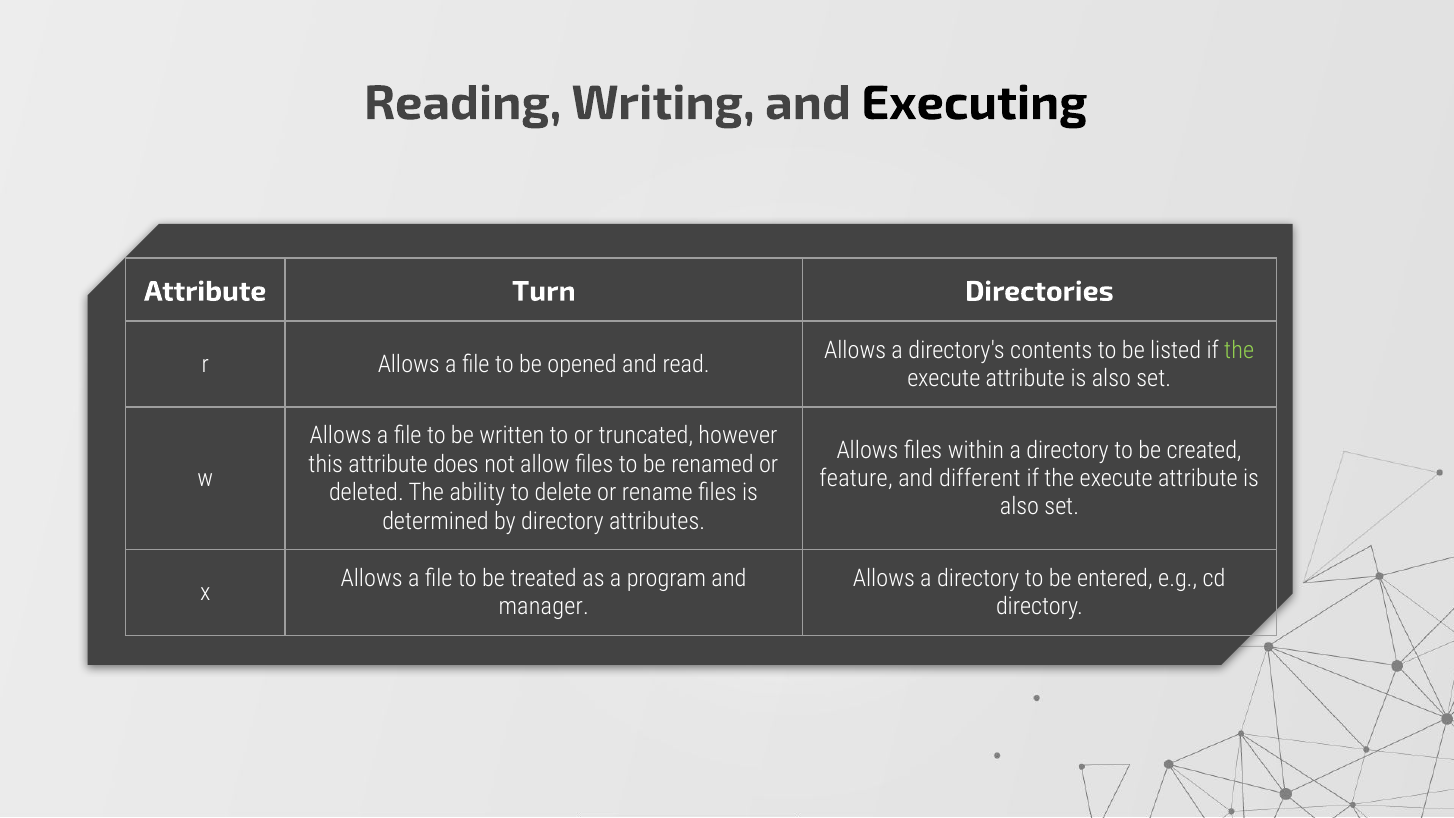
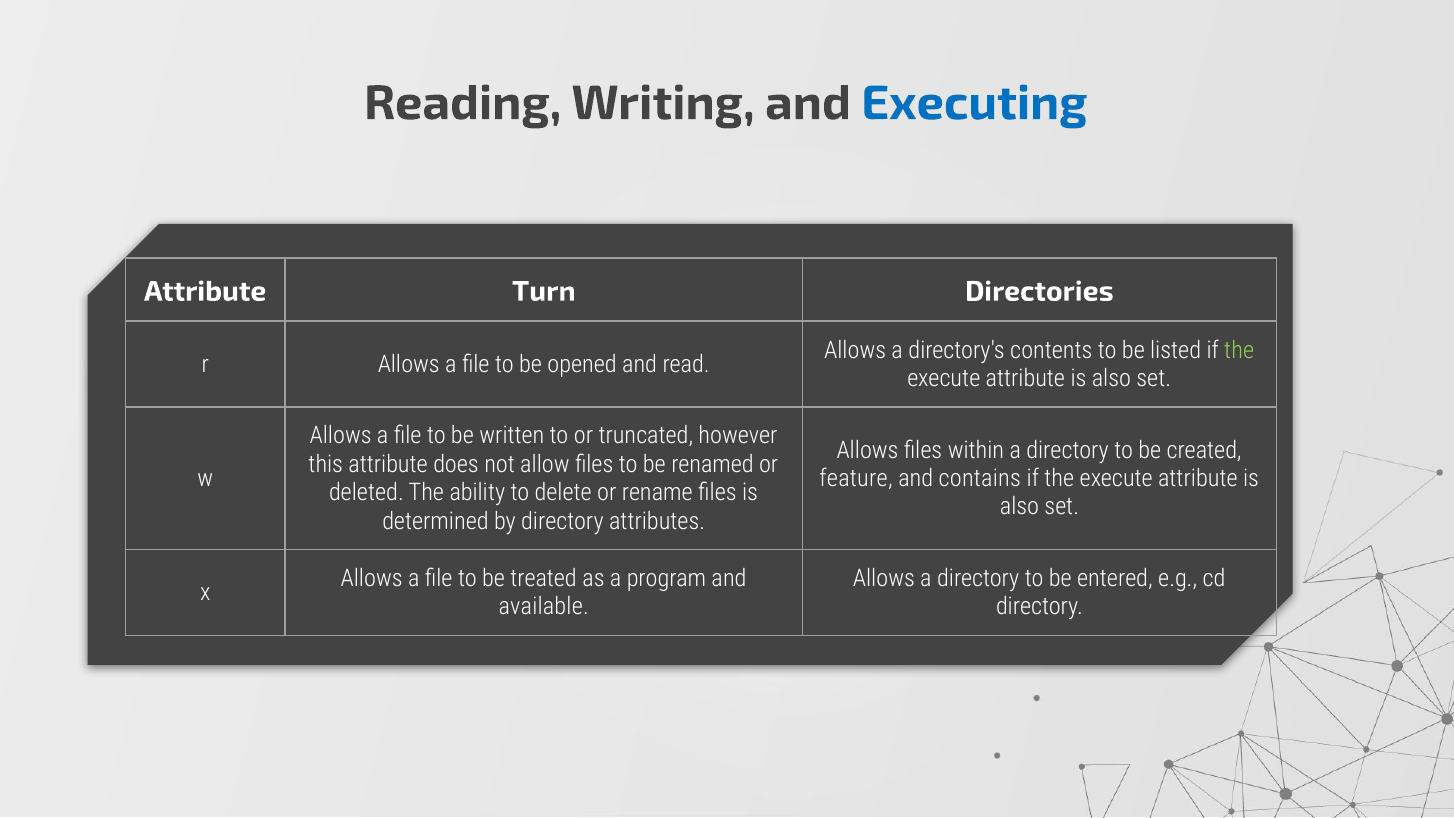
Executing colour: black -> blue (974, 103)
different: different -> contains (980, 478)
manager: manager -> available (544, 607)
